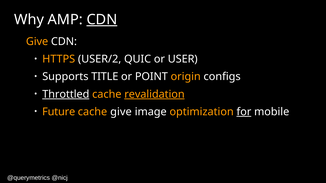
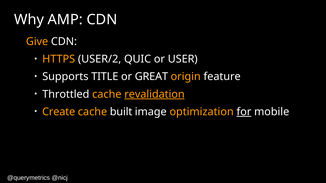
CDN underline: present -> none (102, 20)
POINT: POINT -> GREAT (151, 77)
configs: configs -> feature (222, 77)
Throttled underline: present -> none (66, 94)
Future: Future -> Create (59, 112)
cache give: give -> built (121, 112)
